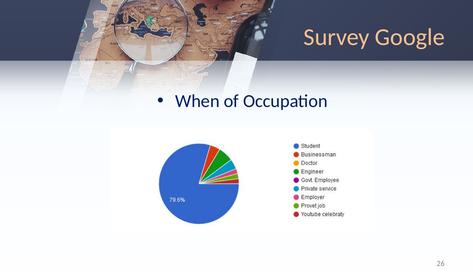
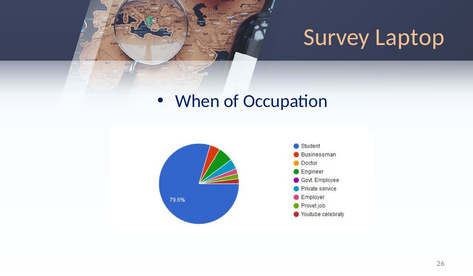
Google: Google -> Laptop (410, 37)
